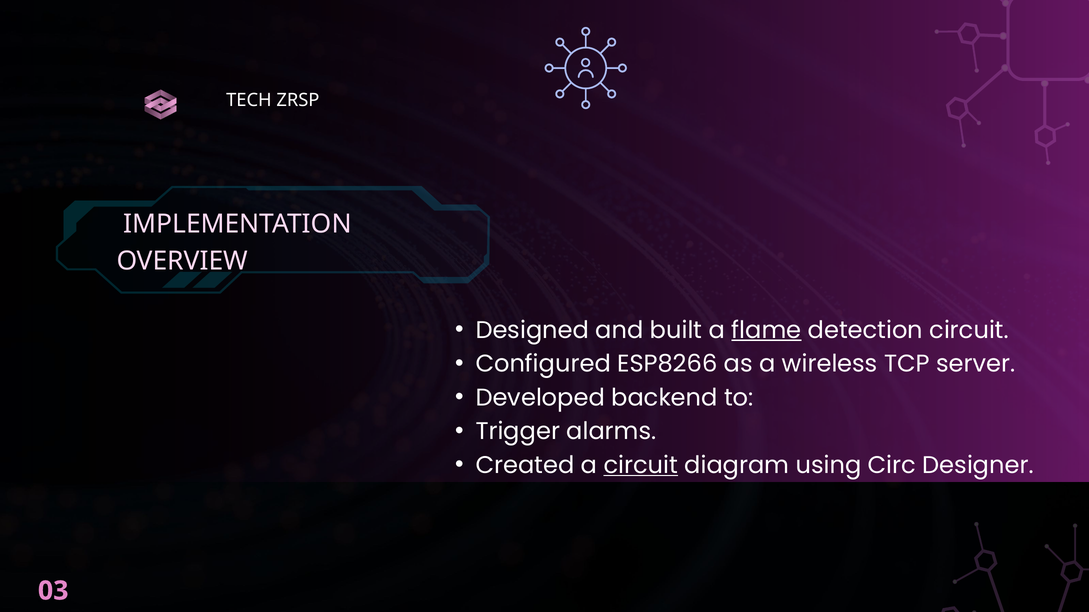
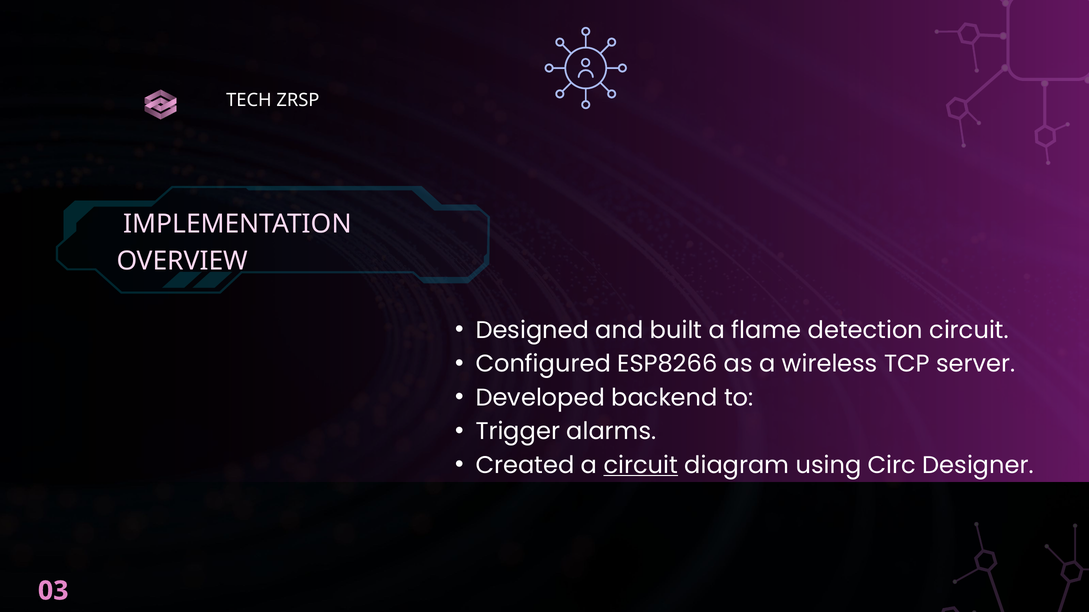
flame underline: present -> none (766, 330)
